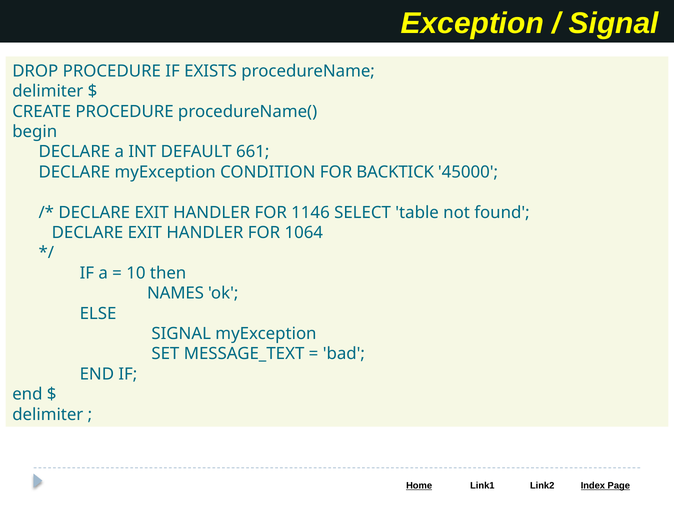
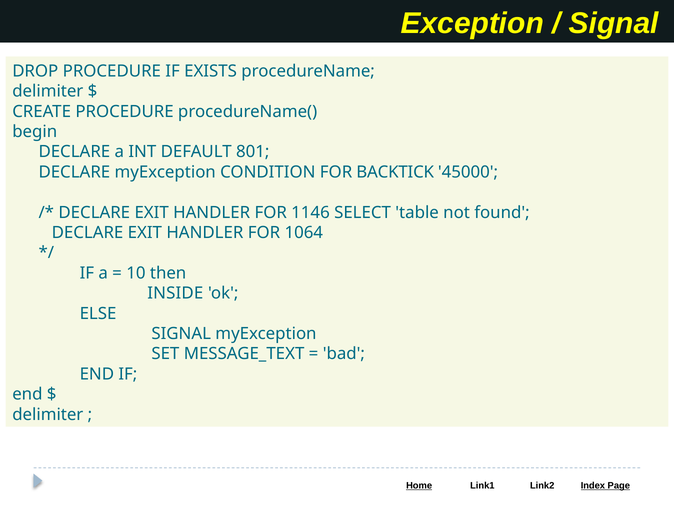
661: 661 -> 801 (253, 152)
NAMES: NAMES -> INSIDE (175, 294)
